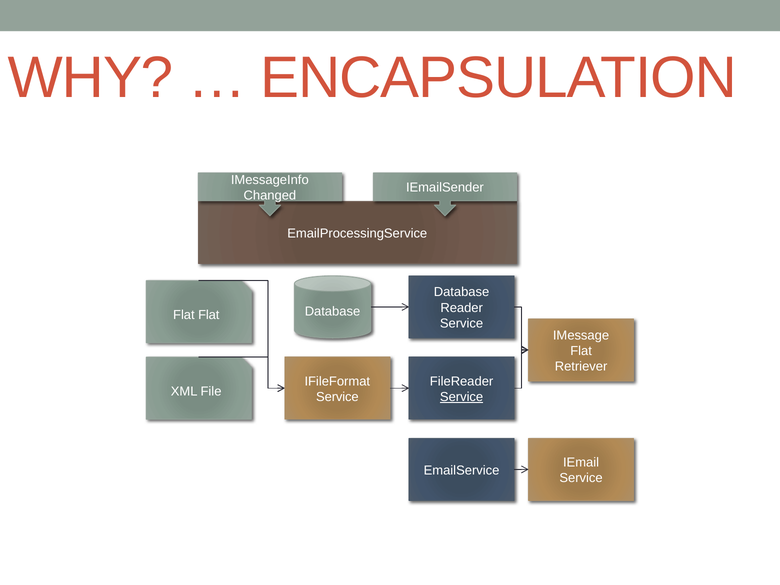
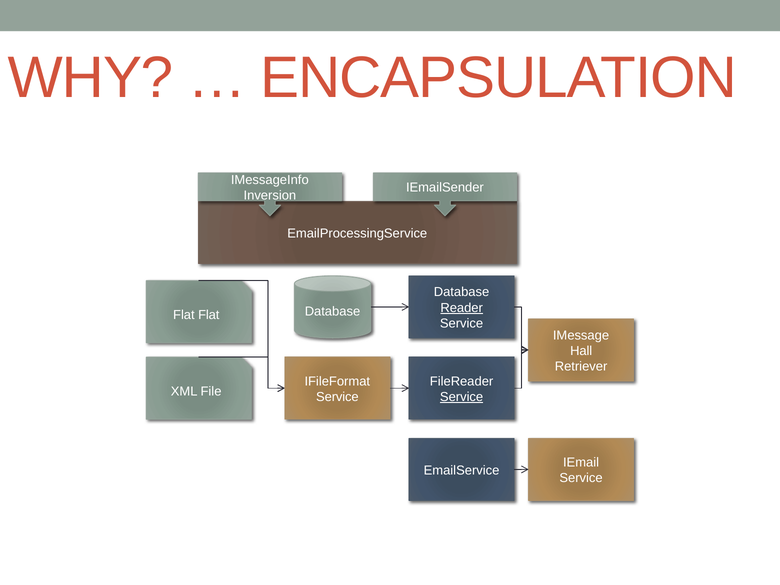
Changed: Changed -> Inversion (270, 196)
Reader underline: none -> present (462, 308)
Flat: Flat -> Hall (581, 351)
